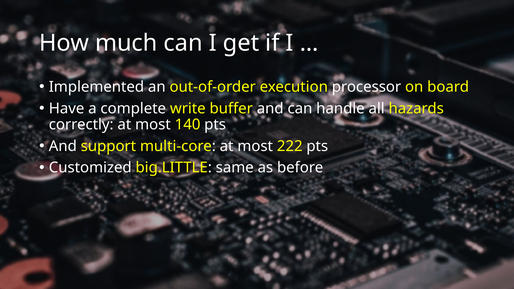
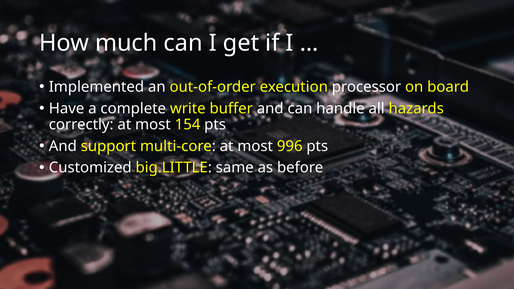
140: 140 -> 154 (188, 125)
222: 222 -> 996 (290, 146)
